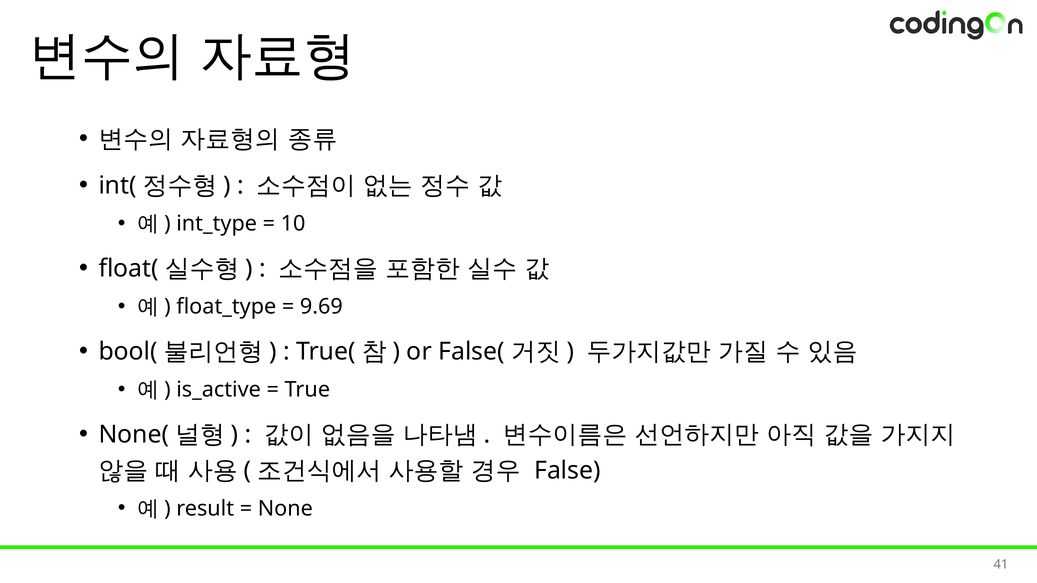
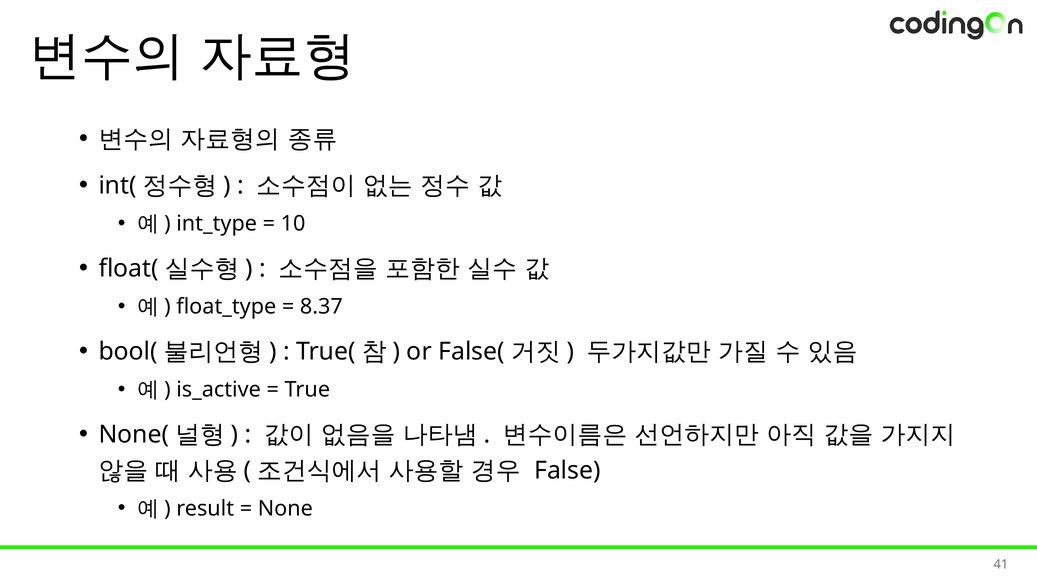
9.69: 9.69 -> 8.37 (321, 307)
